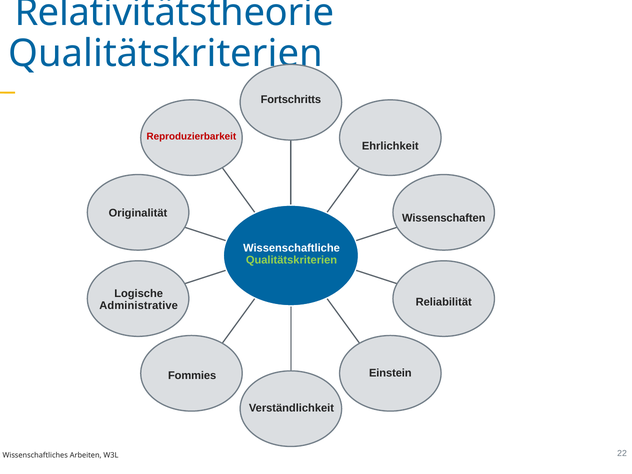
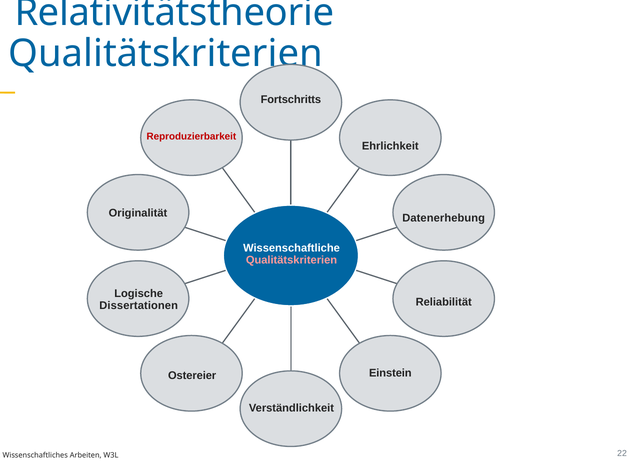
Wissenschaften: Wissenschaften -> Datenerhebung (444, 218)
Qualitätskriterien colour: light green -> pink (291, 260)
Administrative: Administrative -> Dissertationen (139, 305)
Fommies: Fommies -> Ostereier (192, 376)
